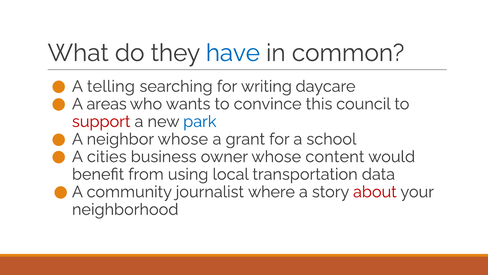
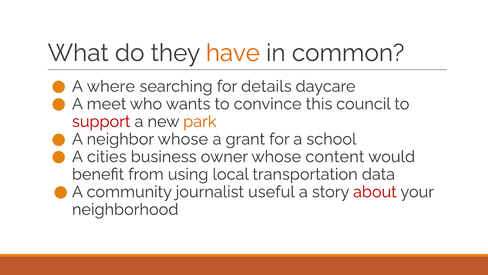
have colour: blue -> orange (233, 53)
telling: telling -> where (111, 86)
writing: writing -> details (266, 86)
areas: areas -> meet (106, 104)
park colour: blue -> orange (200, 121)
where: where -> useful (271, 192)
